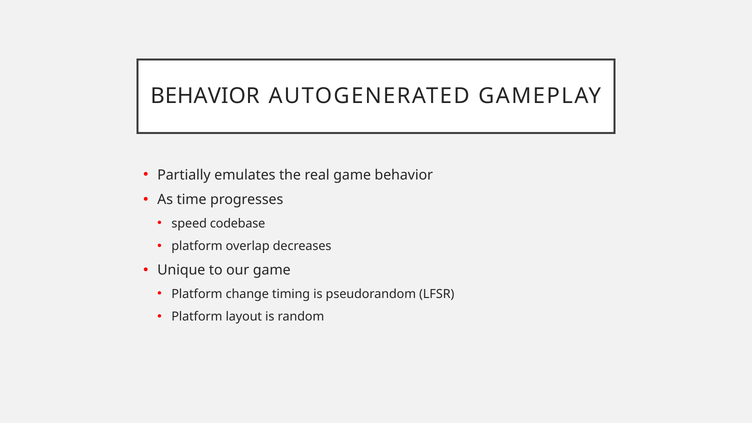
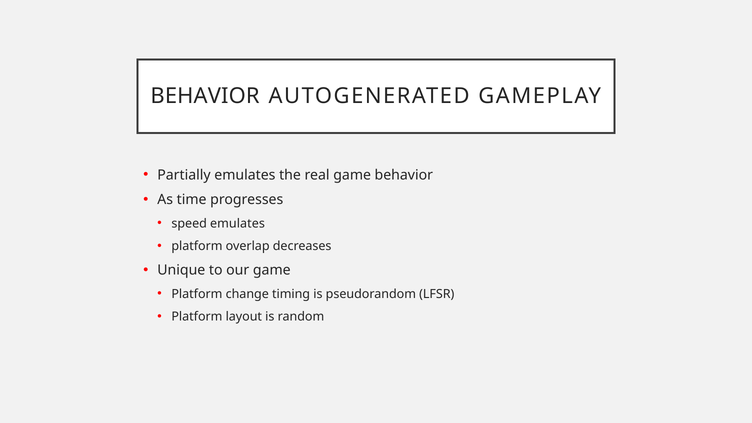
speed codebase: codebase -> emulates (237, 223)
